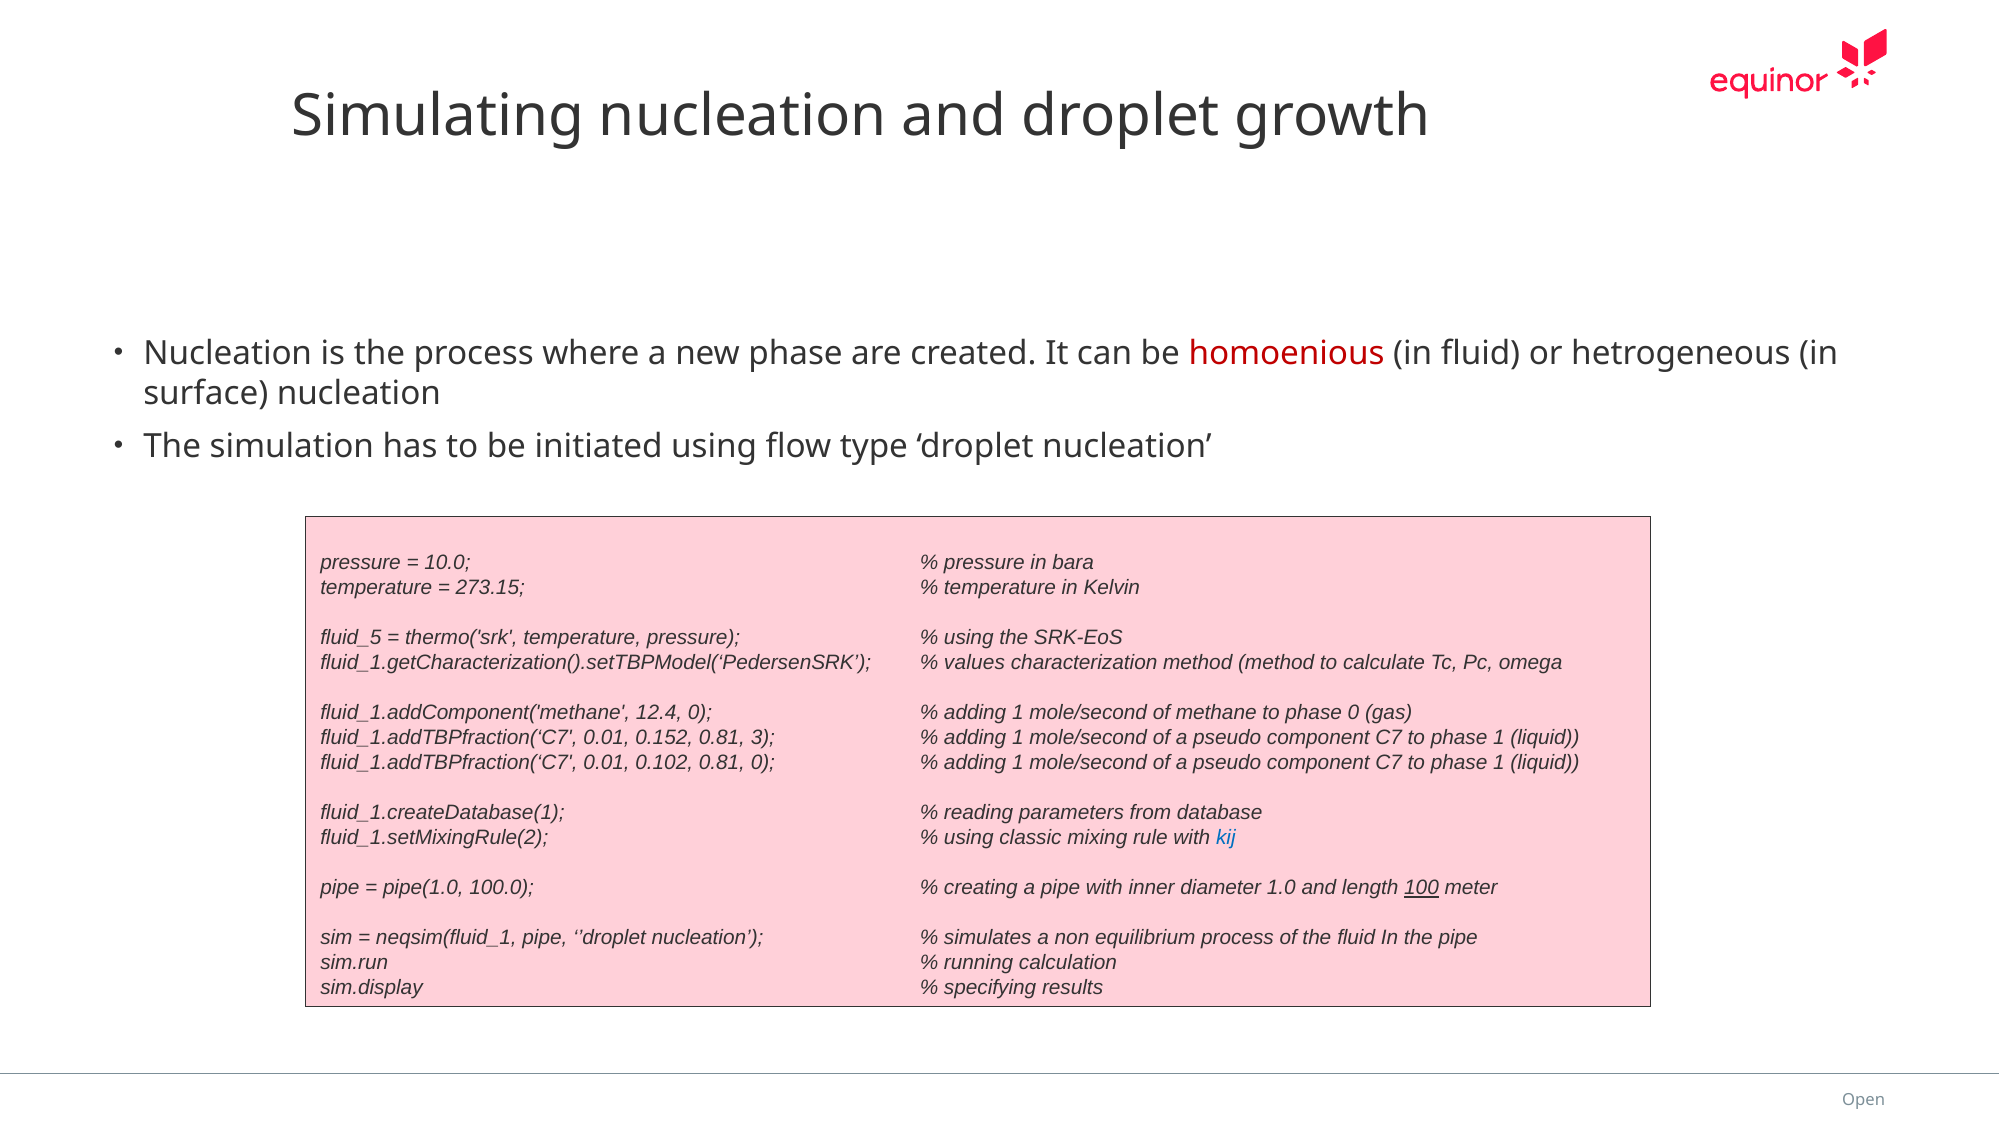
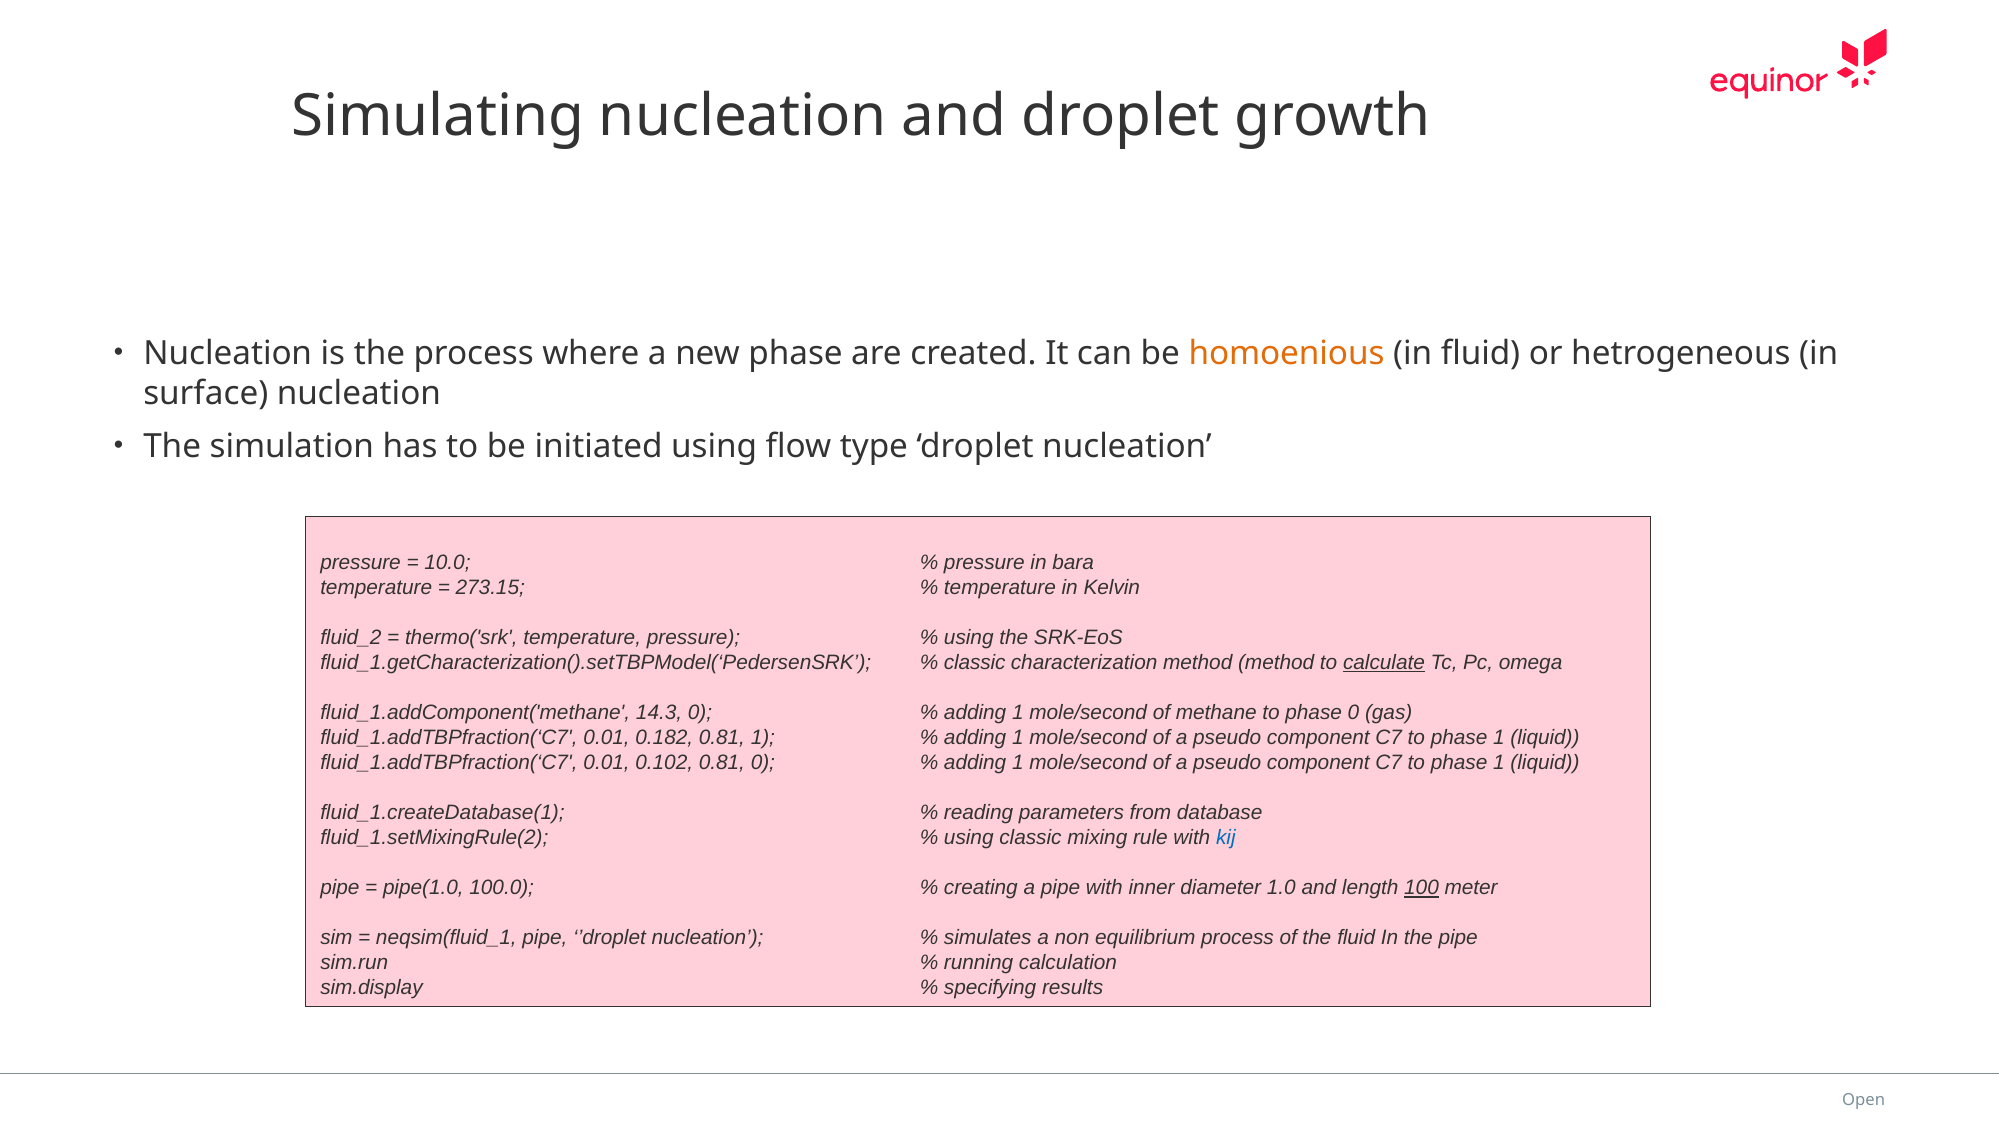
homoenious colour: red -> orange (1287, 354)
fluid_5: fluid_5 -> fluid_2 (351, 638)
values: values -> classic (975, 663)
calculate underline: none -> present (1384, 663)
12.4: 12.4 -> 14.3 (659, 713)
0.152: 0.152 -> 0.182 (664, 738)
0.81 3: 3 -> 1 (763, 738)
